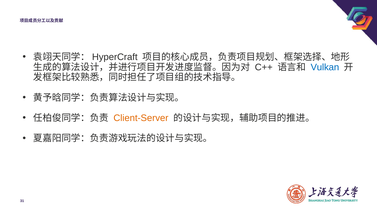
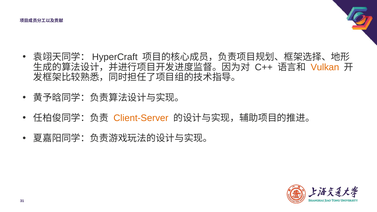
Vulkan colour: blue -> orange (325, 67)
